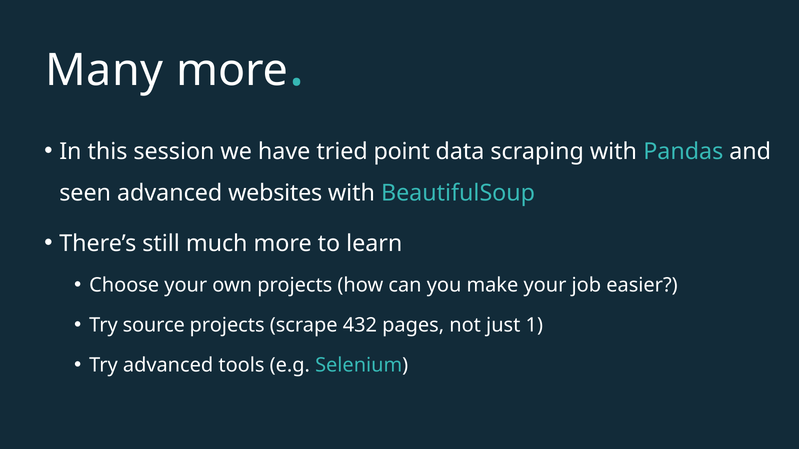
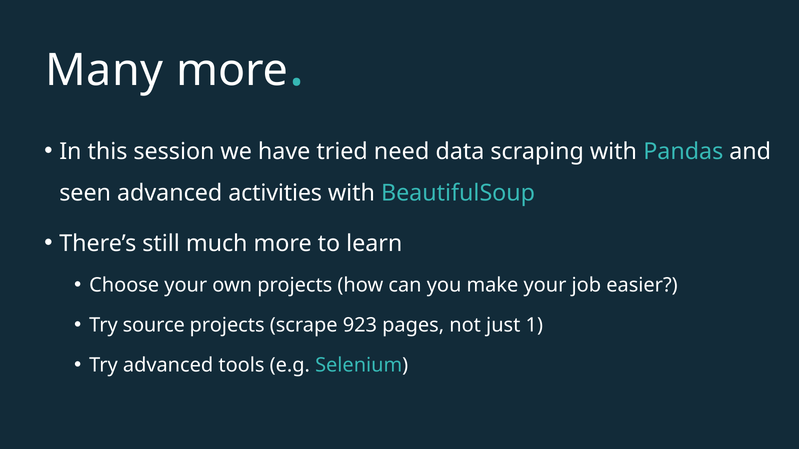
point: point -> need (402, 152)
websites: websites -> activities (275, 193)
432: 432 -> 923 (360, 326)
